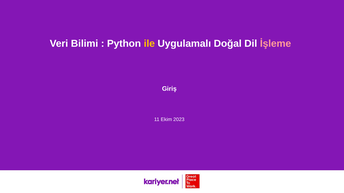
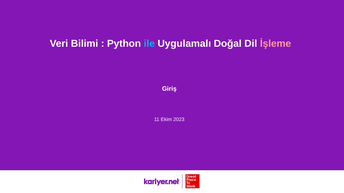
ile colour: yellow -> light blue (149, 44)
